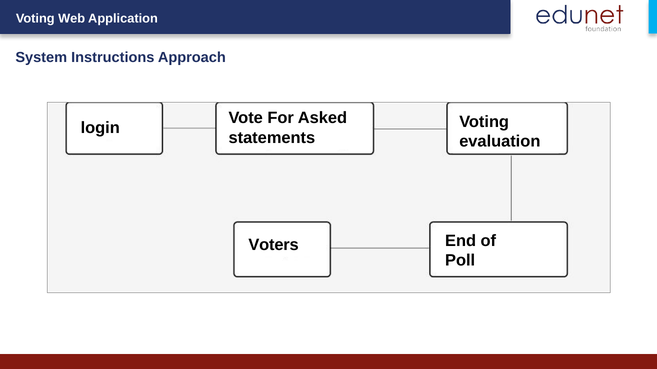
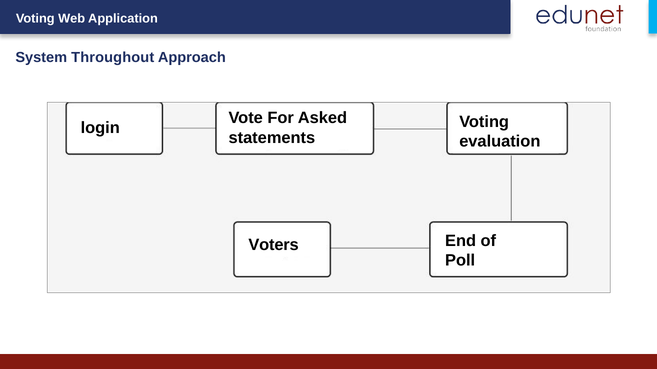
Instructions: Instructions -> Throughout (113, 58)
